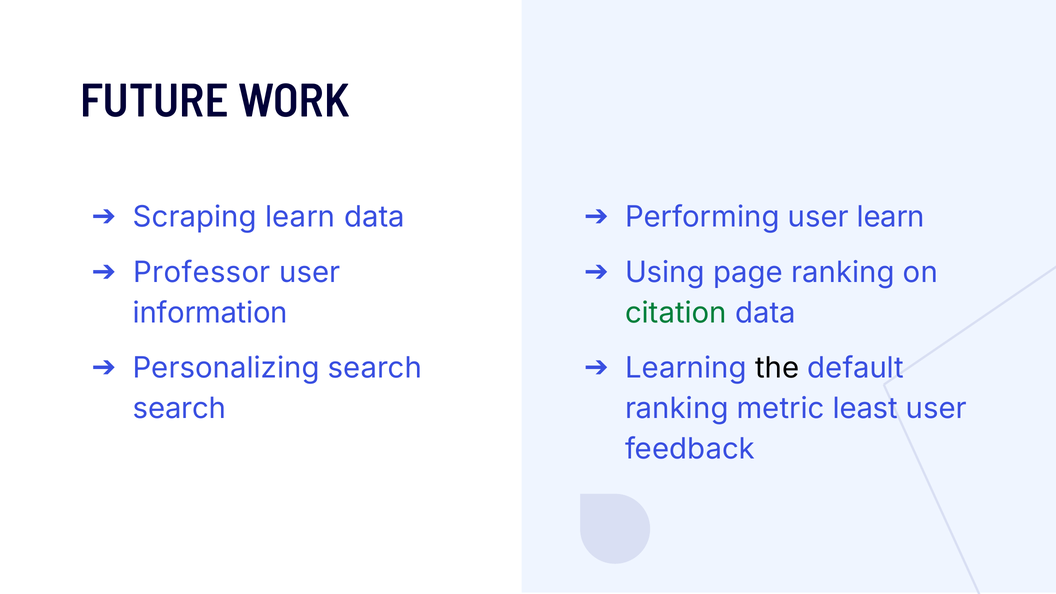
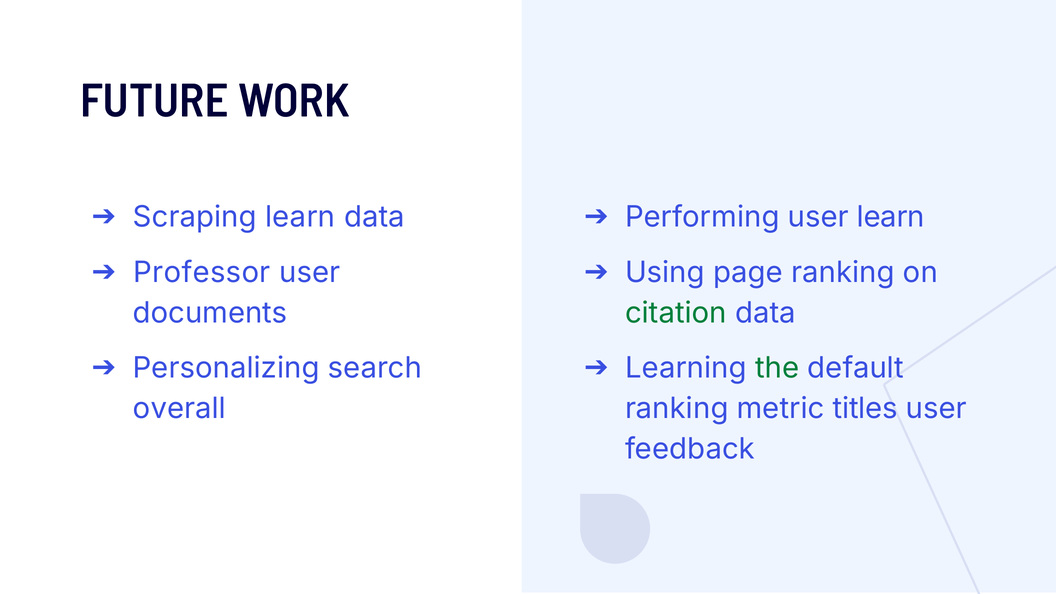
information: information -> documents (210, 313)
the colour: black -> green (777, 368)
search: search -> overall (179, 409)
least: least -> titles (865, 409)
